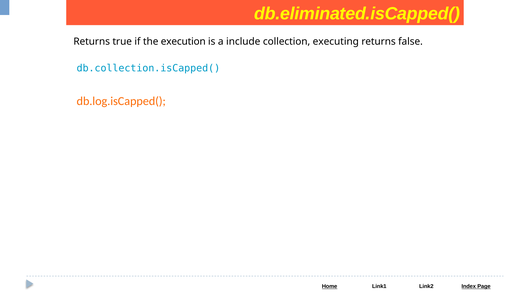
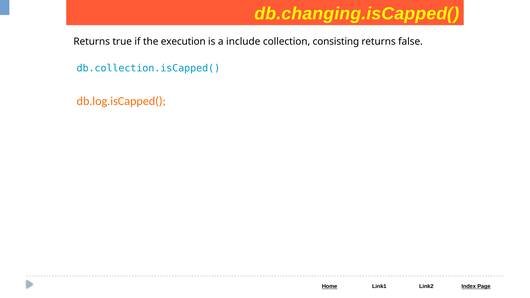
db.eliminated.isCapped(: db.eliminated.isCapped( -> db.changing.isCapped( (357, 14)
executing: executing -> consisting (336, 42)
